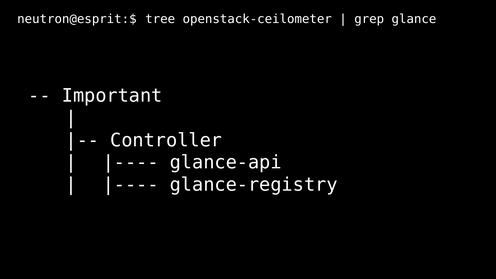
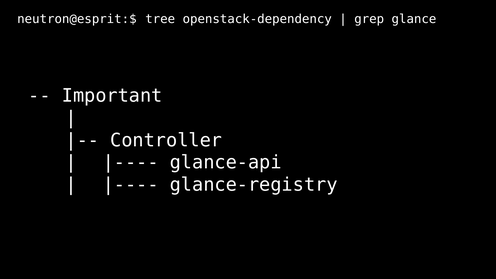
openstack-ceilometer: openstack-ceilometer -> openstack-dependency (257, 19)
